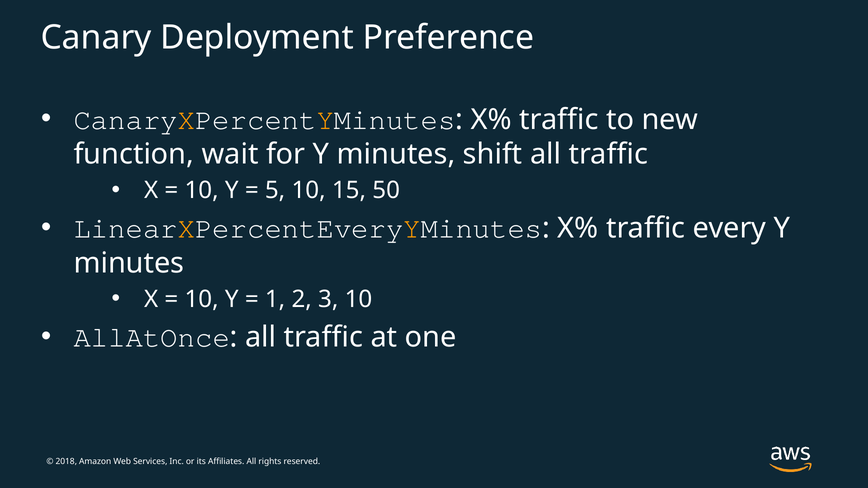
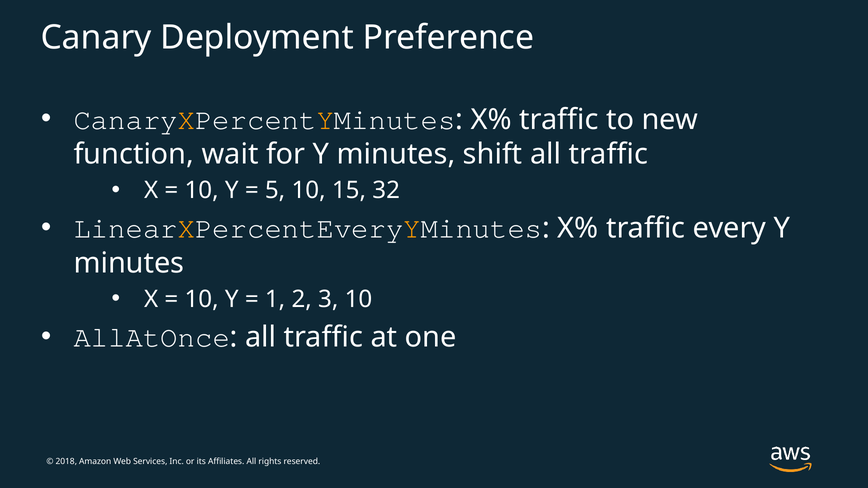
50: 50 -> 32 (386, 191)
